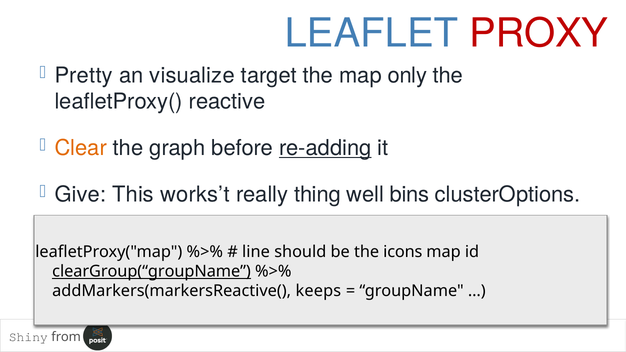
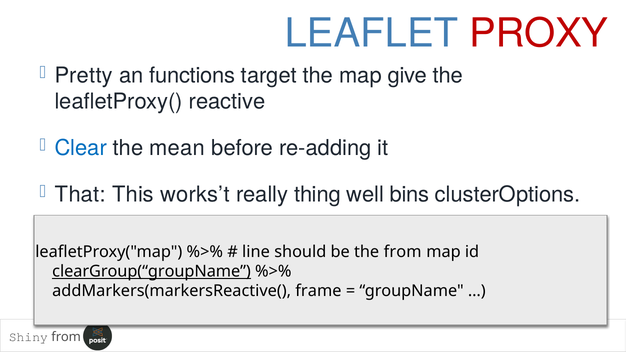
visualize: visualize -> functions (192, 75)
only: only -> give (407, 75)
Clear colour: orange -> blue (81, 148)
graph: graph -> mean (177, 148)
re-adding underline: present -> none (325, 148)
Give: Give -> That (80, 195)
the icons: icons -> from (403, 252)
keeps: keeps -> frame (318, 291)
